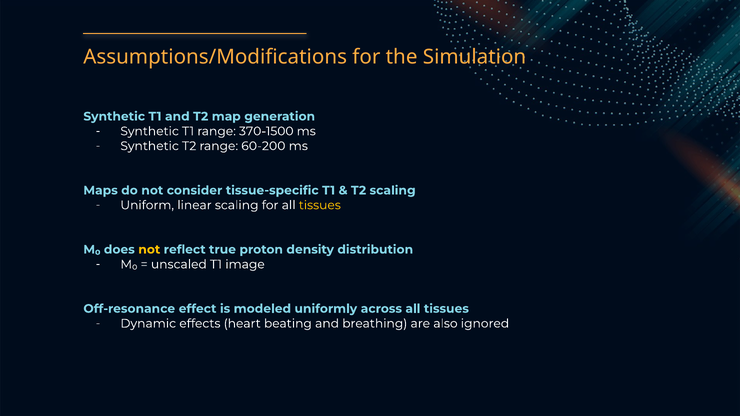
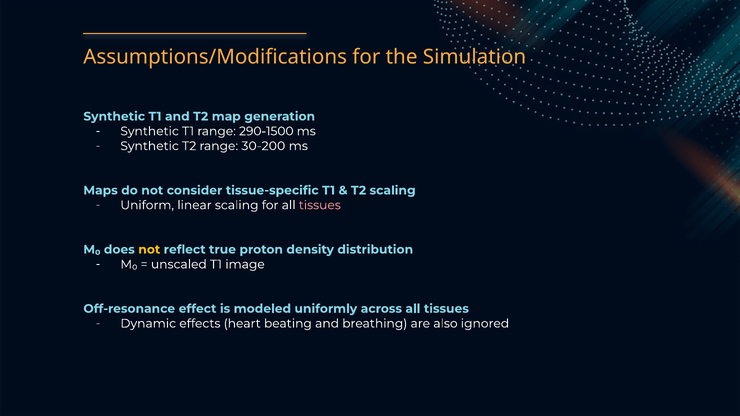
370-1500: 370-1500 -> 290-1500 (266, 131)
60-200: 60-200 -> 30-200 (263, 146)
tissues colour: yellow -> pink (320, 205)
